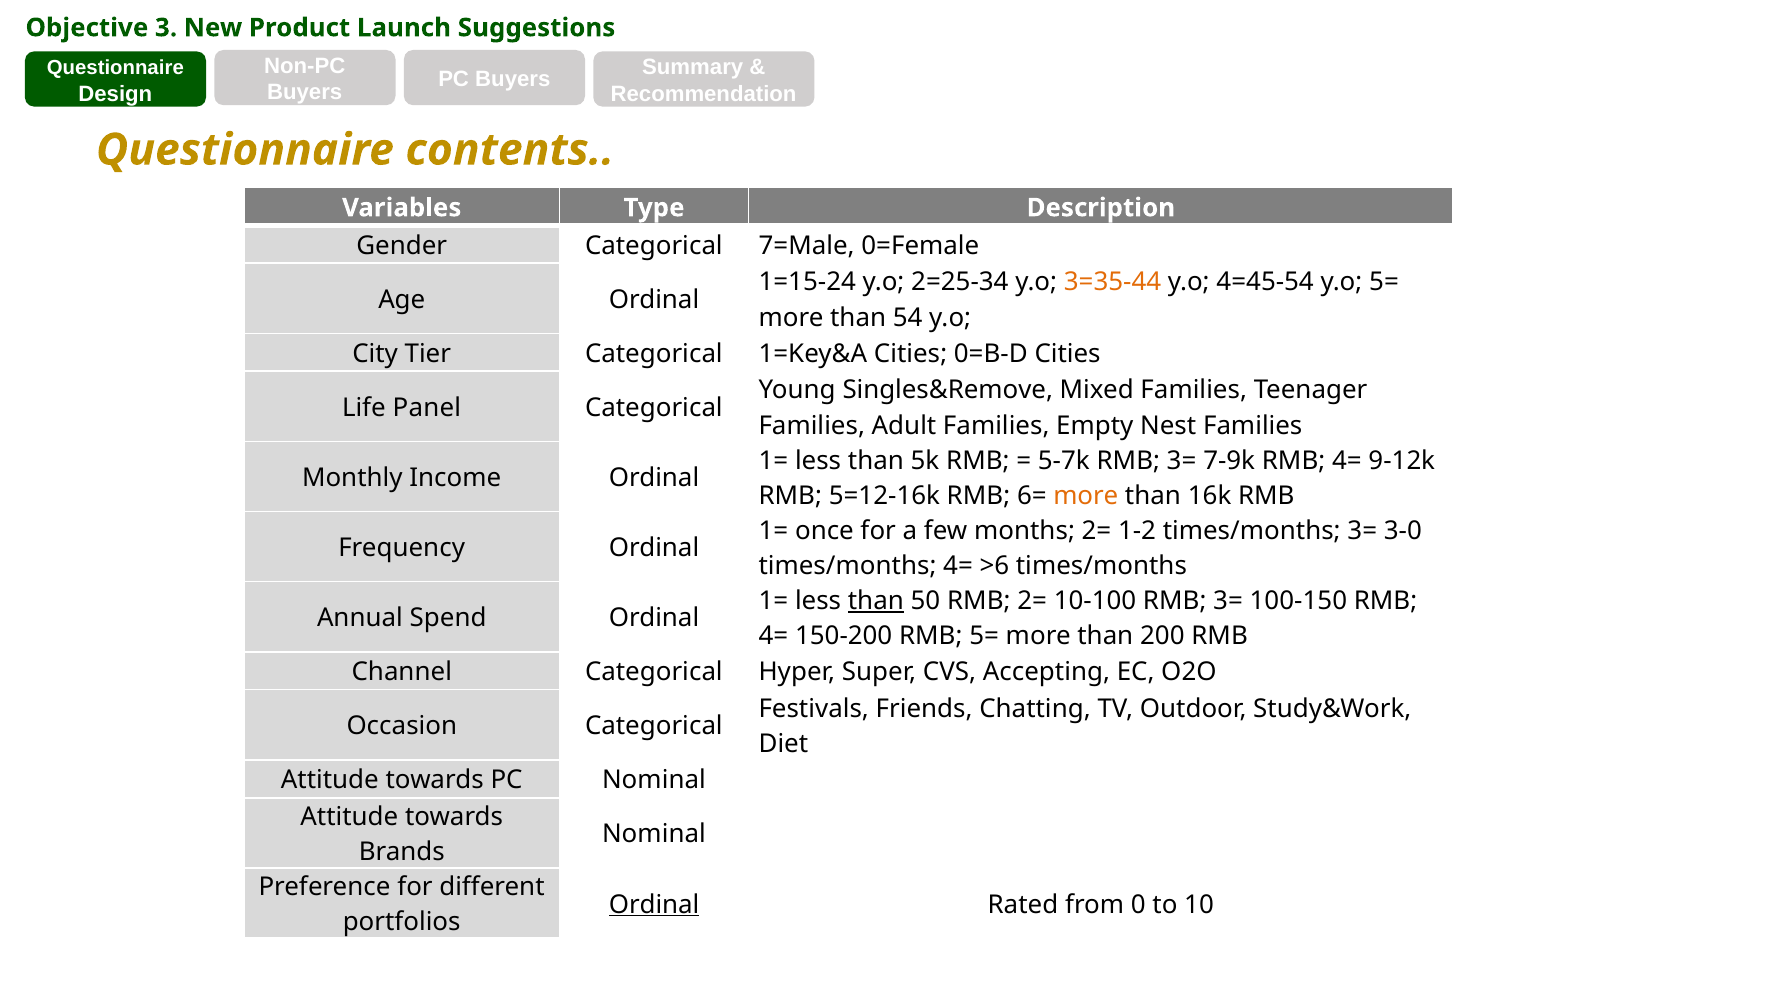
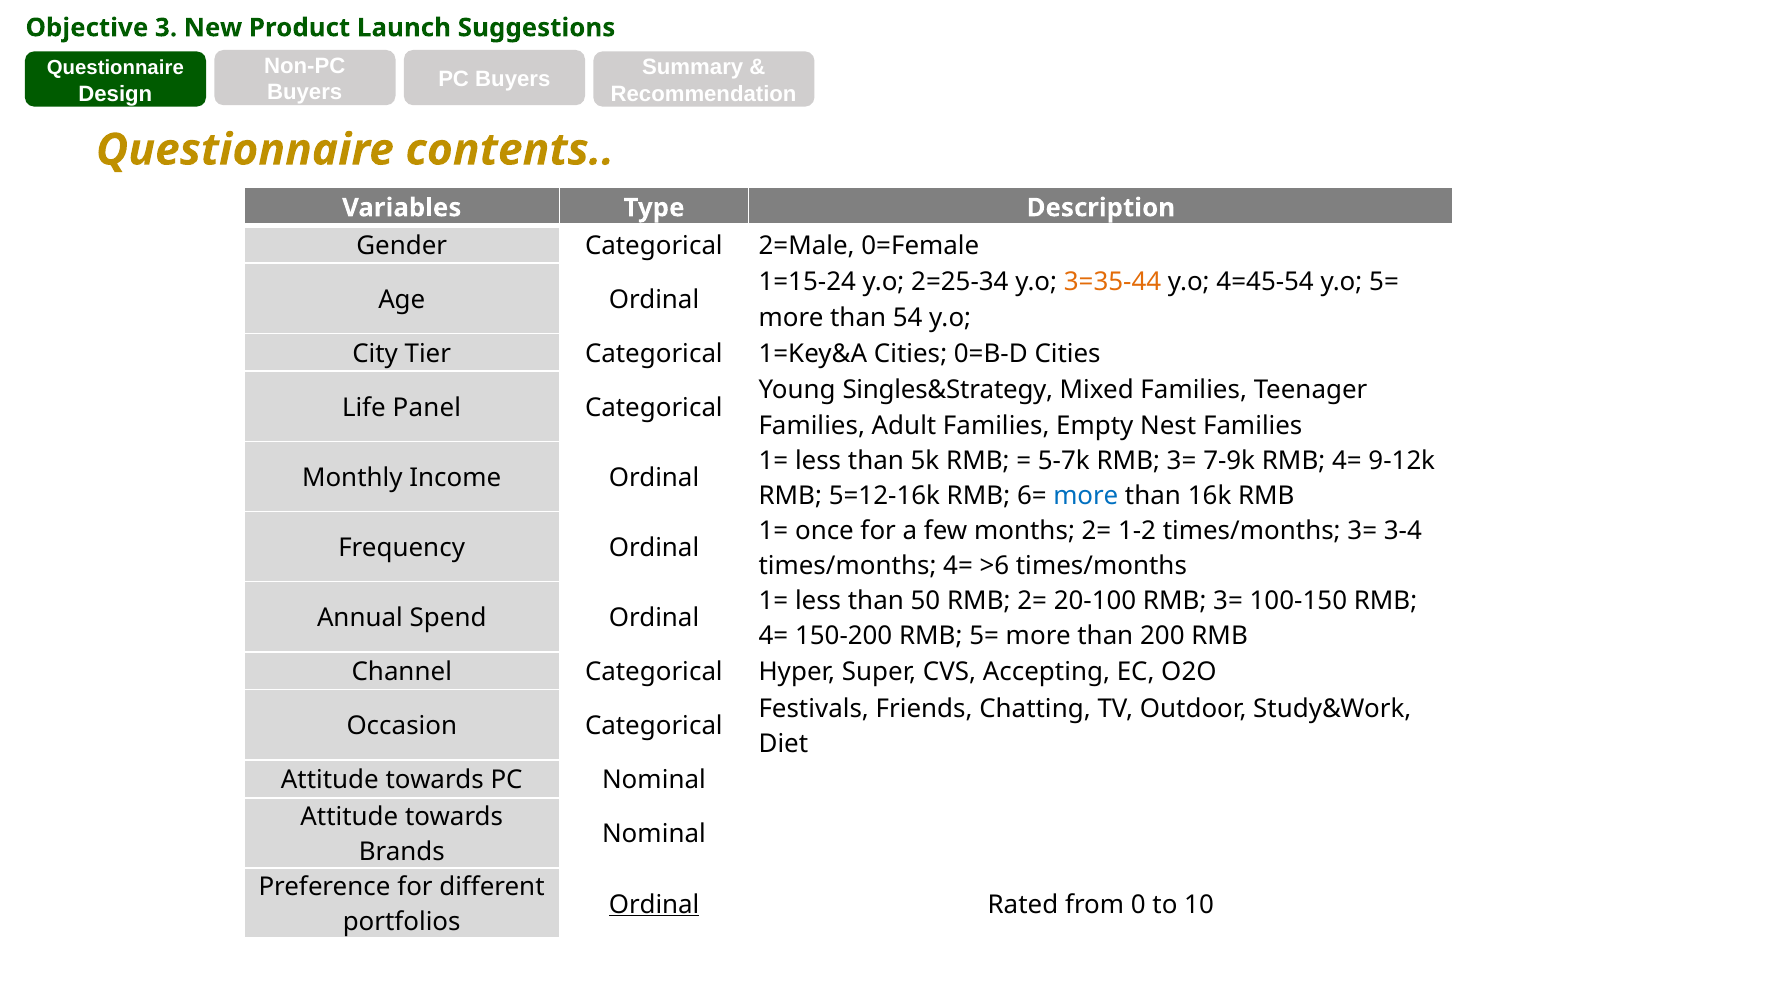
7=Male: 7=Male -> 2=Male (807, 246)
Singles&Remove: Singles&Remove -> Singles&Strategy (948, 390)
more colour: orange -> blue (1086, 496)
3-0: 3-0 -> 3-4 (1403, 531)
than underline: present -> none (876, 601)
10-100: 10-100 -> 20-100 (1095, 601)
